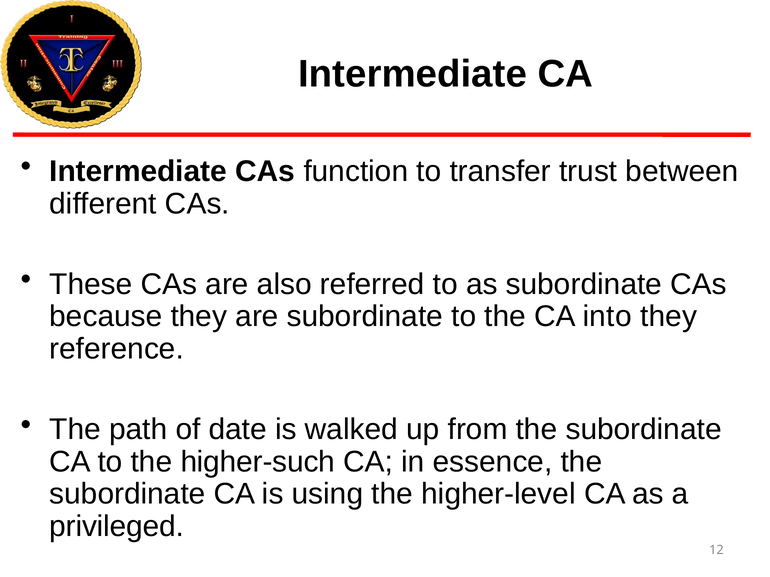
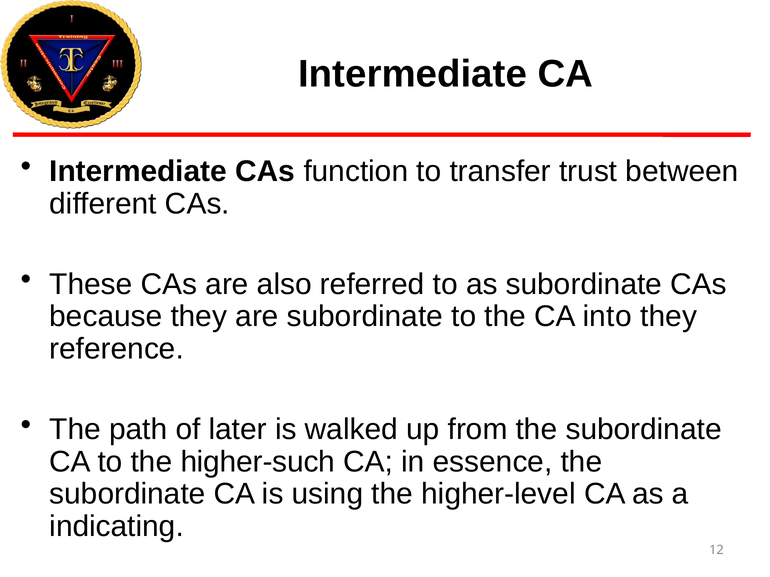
date: date -> later (238, 430)
privileged: privileged -> indicating (117, 527)
